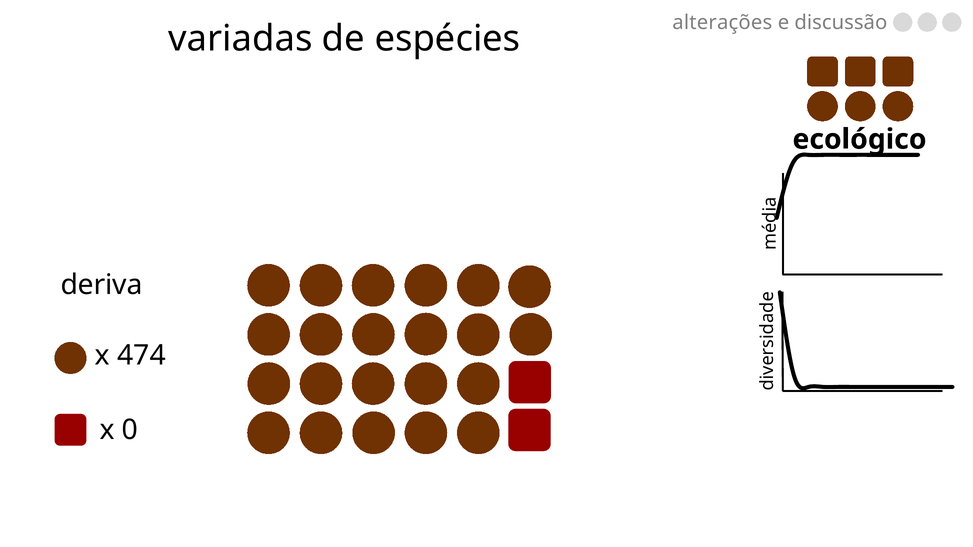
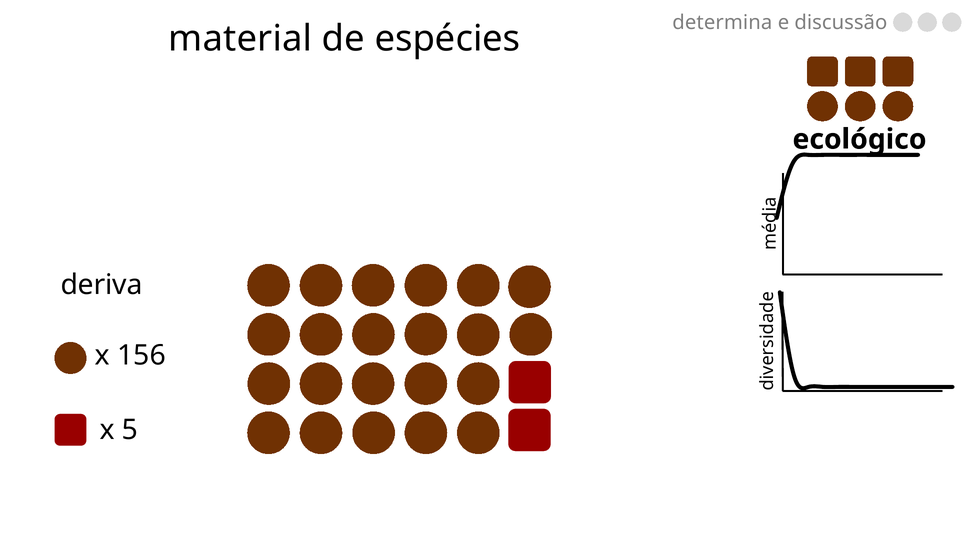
alterações: alterações -> determina (722, 23)
variadas: variadas -> material (240, 39)
474: 474 -> 156 (141, 356)
0: 0 -> 5 (130, 430)
